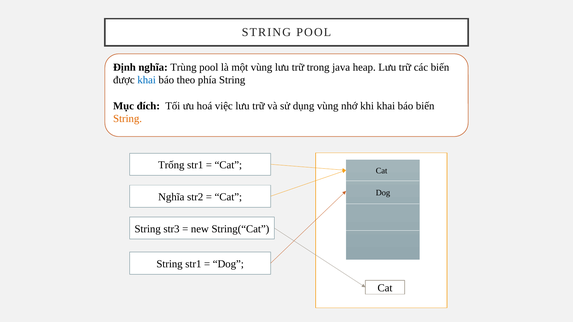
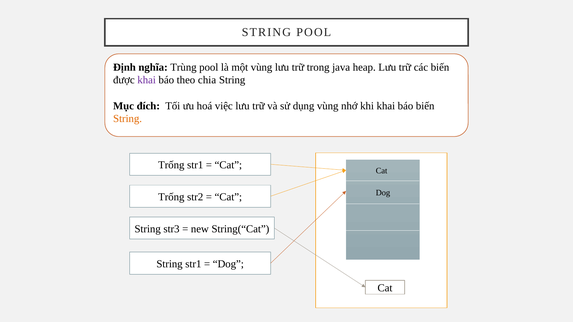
khai colour: blue -> purple (147, 80)
phía: phía -> chia (207, 80)
Nghĩa: Nghĩa -> Trống (171, 197)
